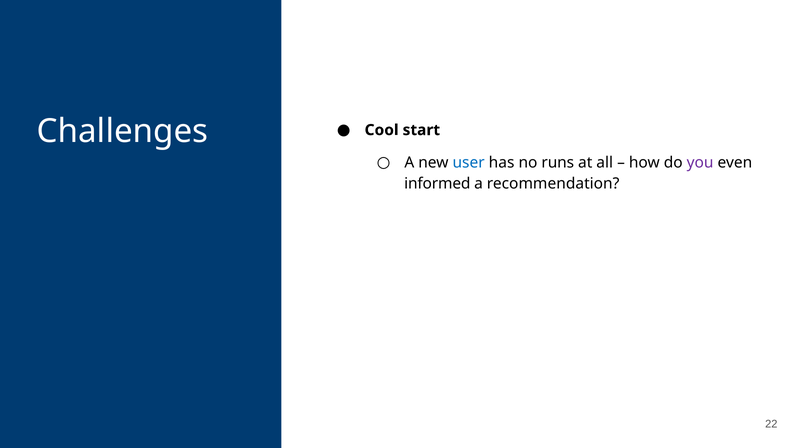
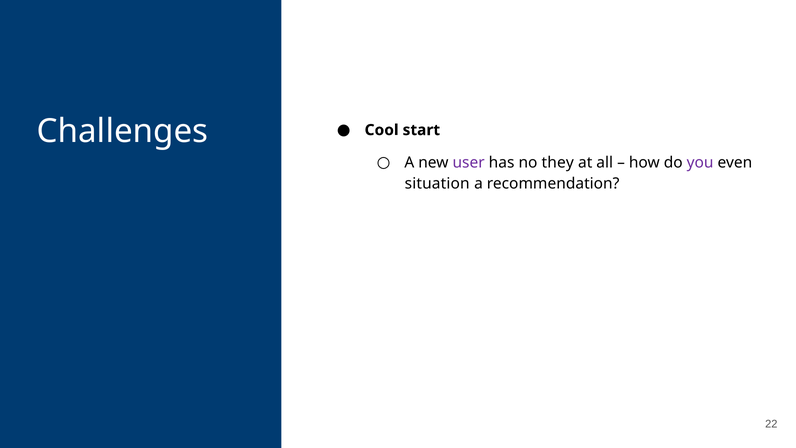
user colour: blue -> purple (469, 162)
runs: runs -> they (558, 162)
informed: informed -> situation (437, 184)
